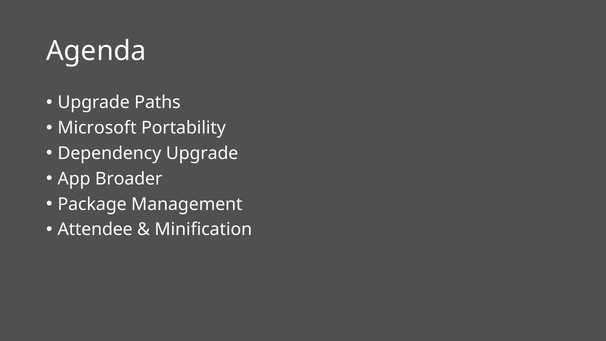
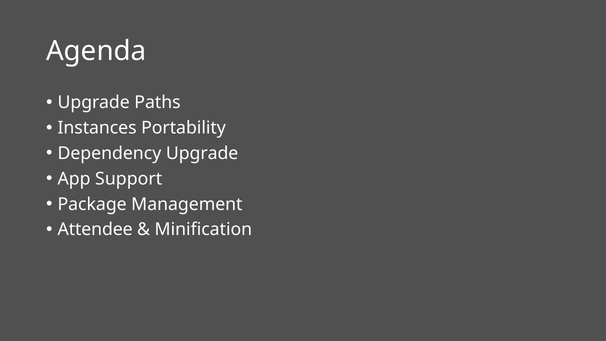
Microsoft: Microsoft -> Instances (97, 128)
Broader: Broader -> Support (129, 179)
